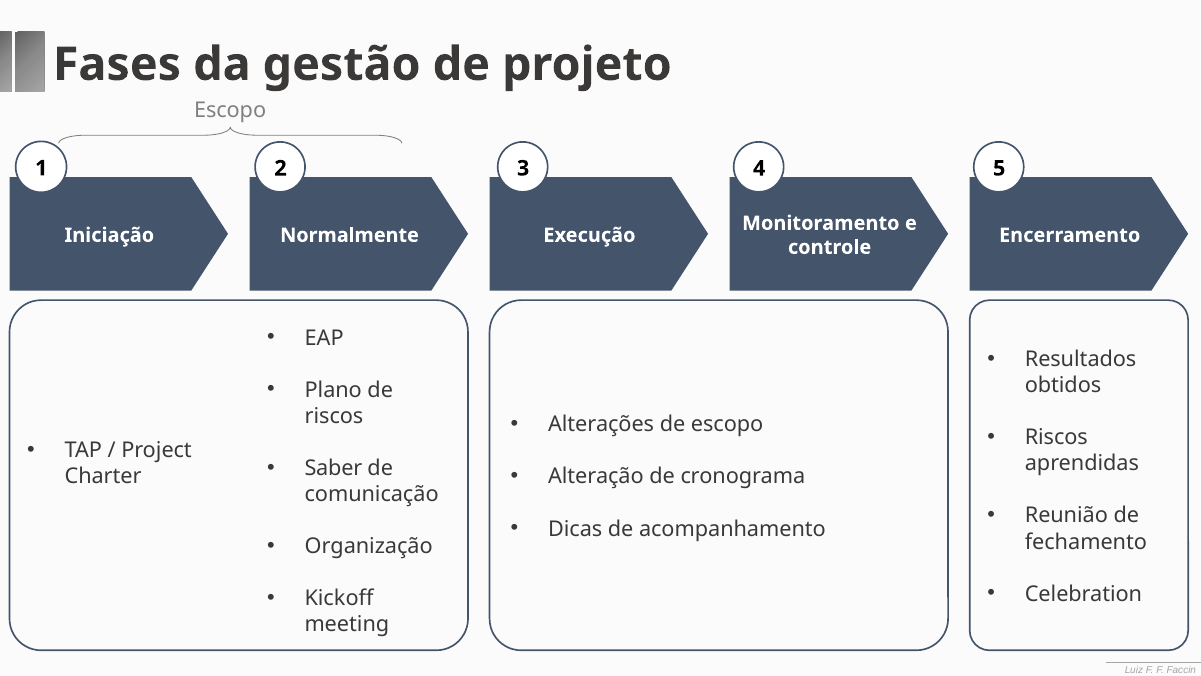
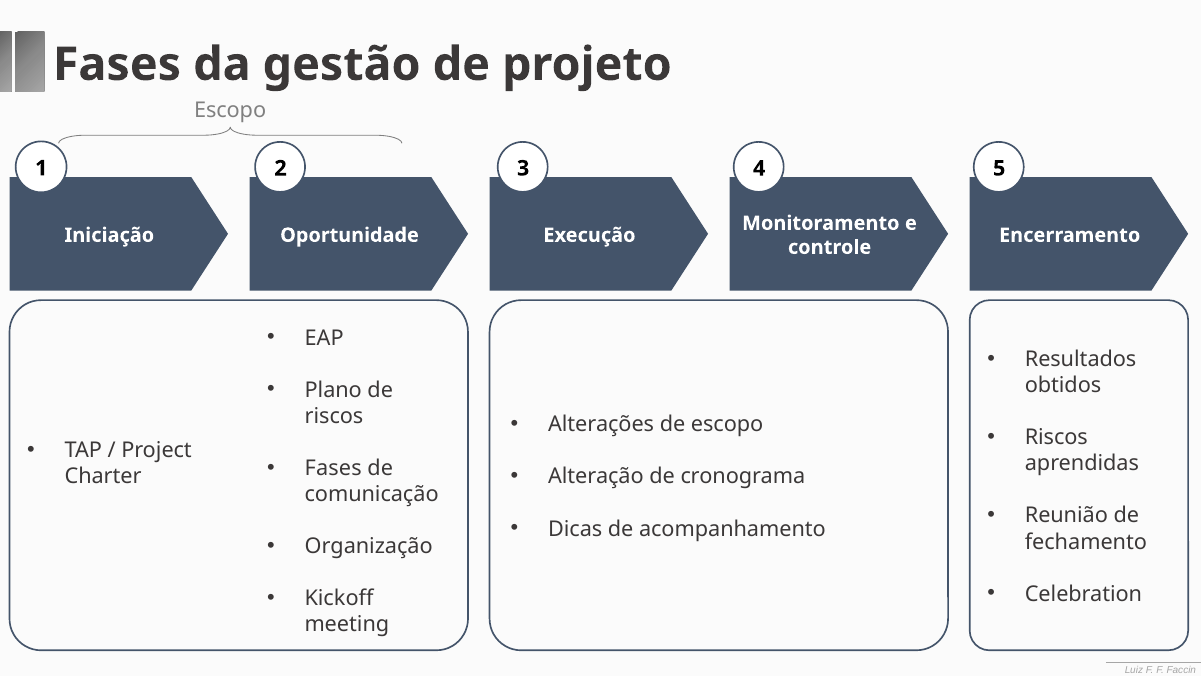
Normalmente: Normalmente -> Oportunidade (349, 235)
Saber: Saber -> Fases (333, 468)
